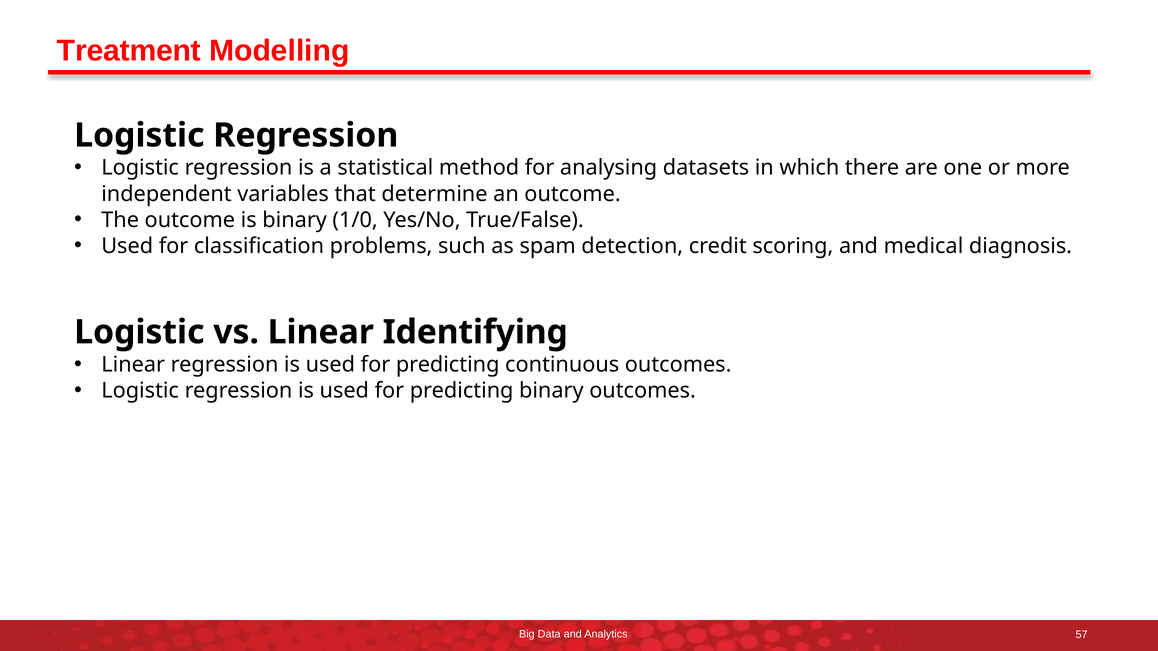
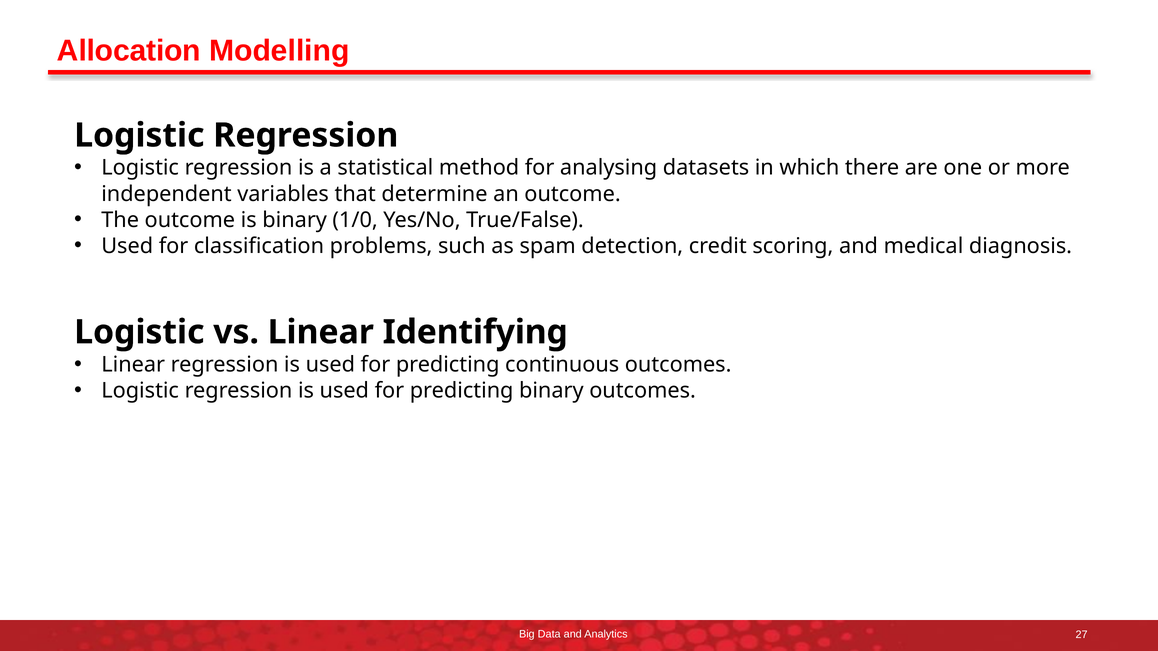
Treatment: Treatment -> Allocation (129, 51)
57: 57 -> 27 (1082, 635)
